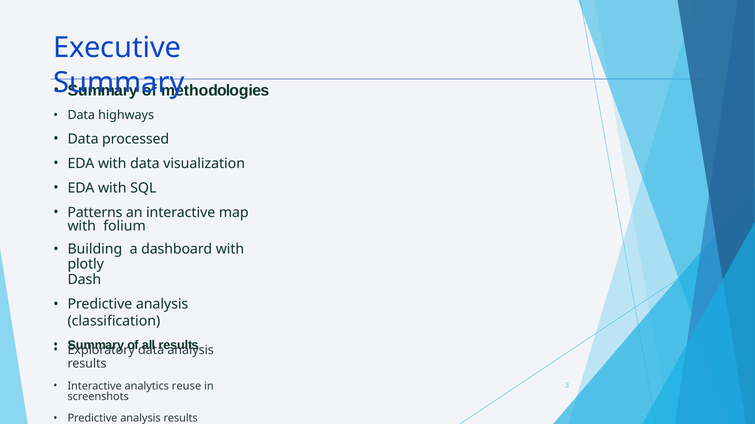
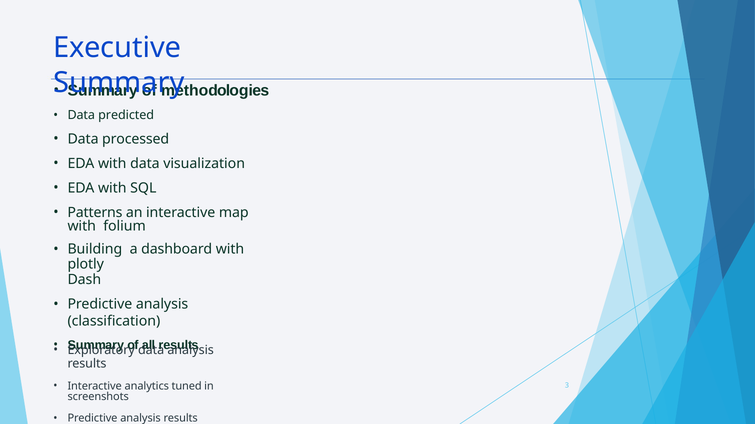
highways: highways -> predicted (126, 115)
reuse: reuse -> tuned (187, 387)
